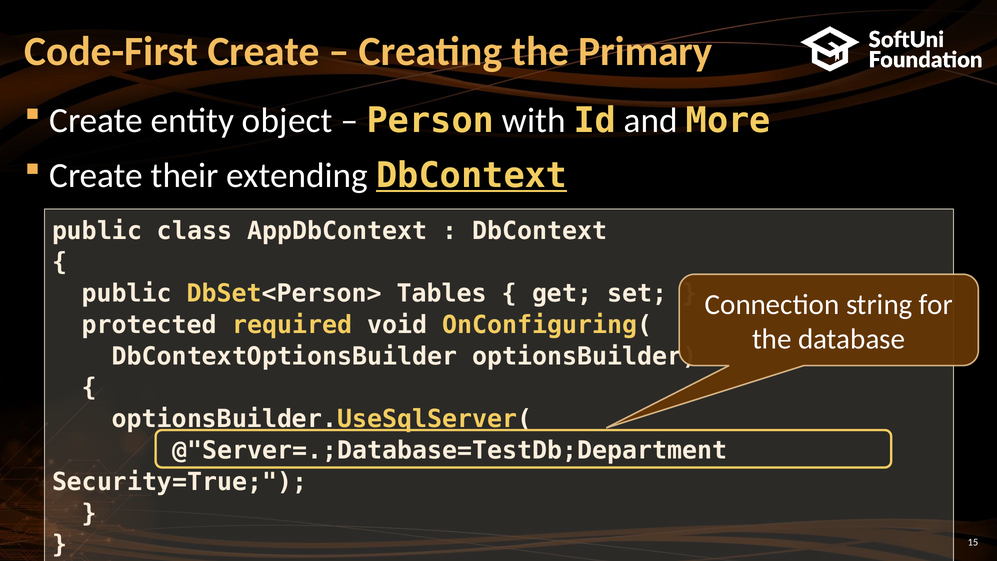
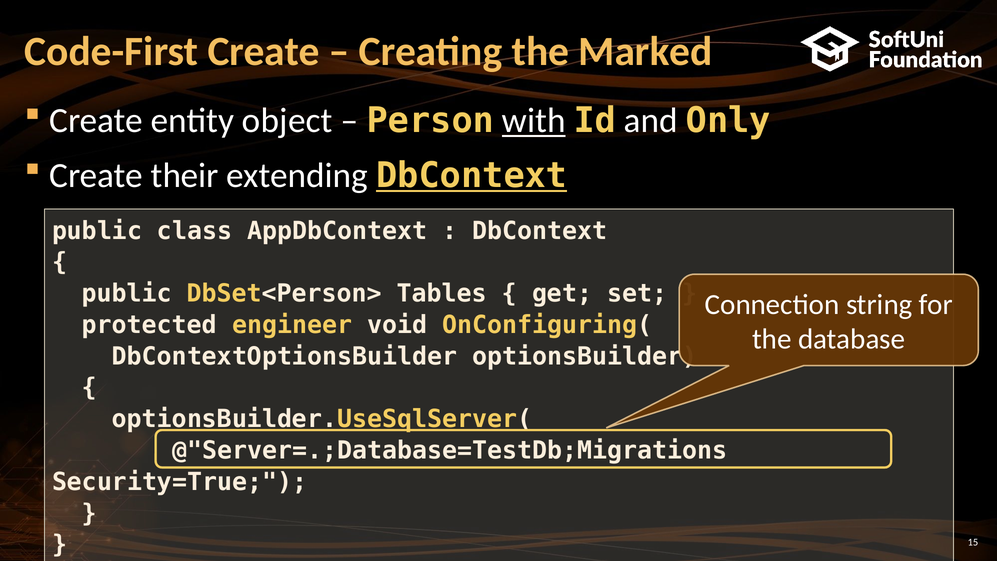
Primary: Primary -> Marked (645, 52)
with underline: none -> present (534, 121)
More: More -> Only (728, 121)
required: required -> engineer (292, 325)
@"Server=.;Database=TestDb;Department: @"Server=.;Database=TestDb;Department -> @"Server=.;Database=TestDb;Migrations (450, 451)
